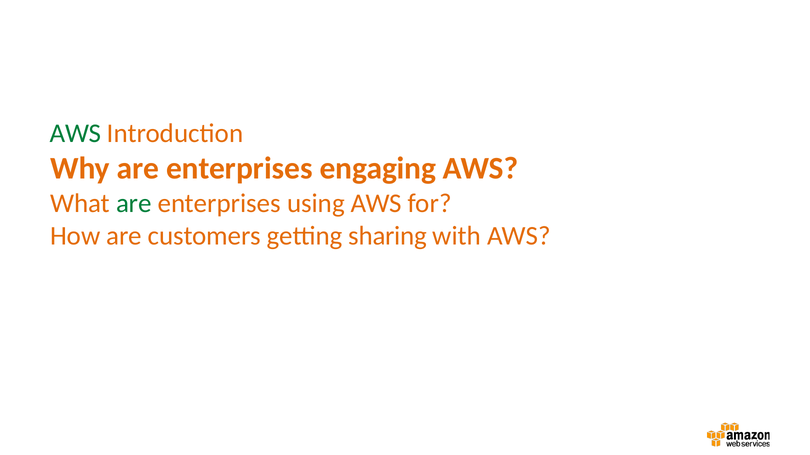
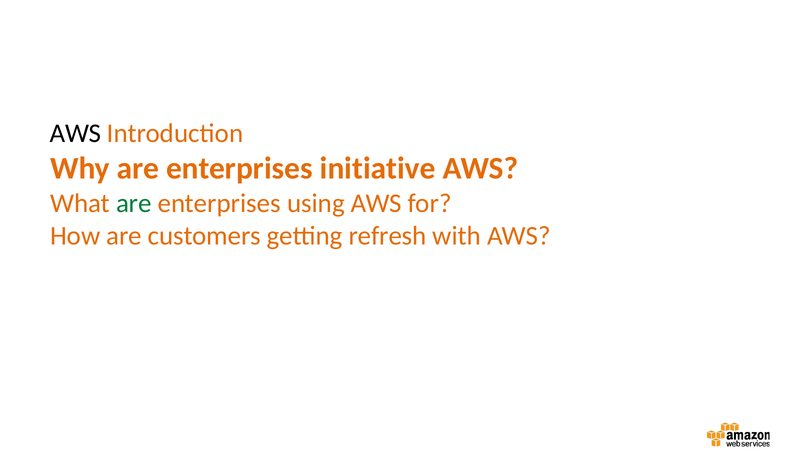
AWS colour: green -> black (76, 133)
engaging: engaging -> initiative (378, 169)
sharing: sharing -> refresh (388, 236)
